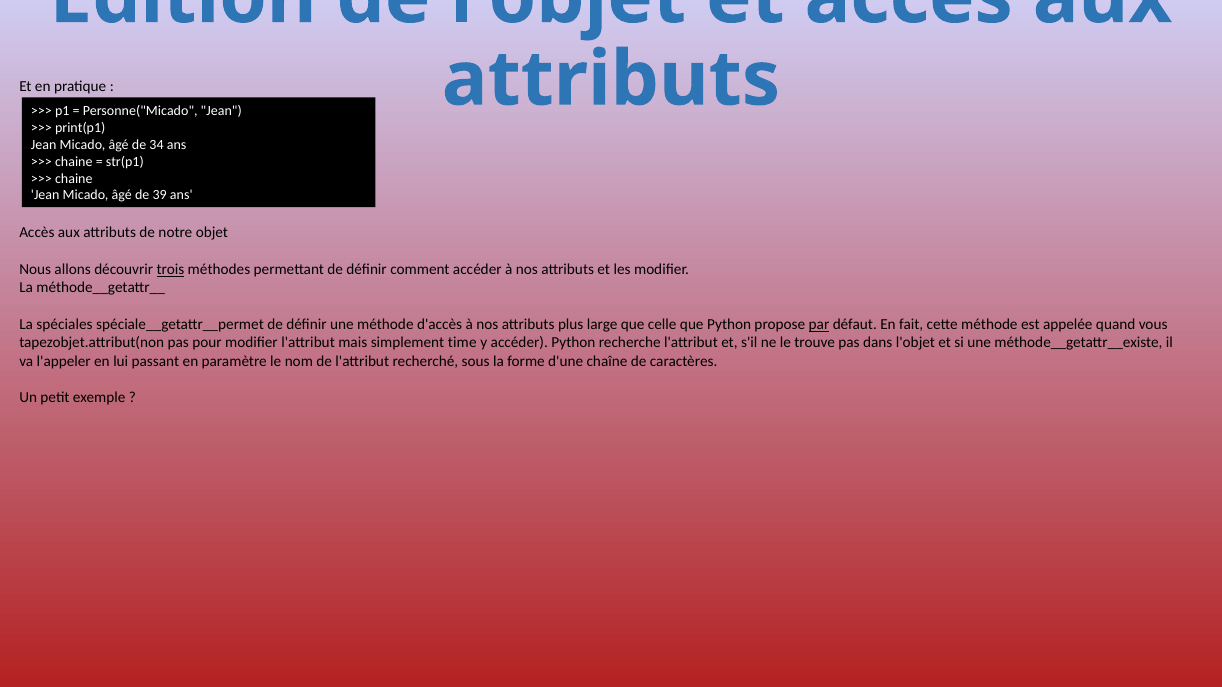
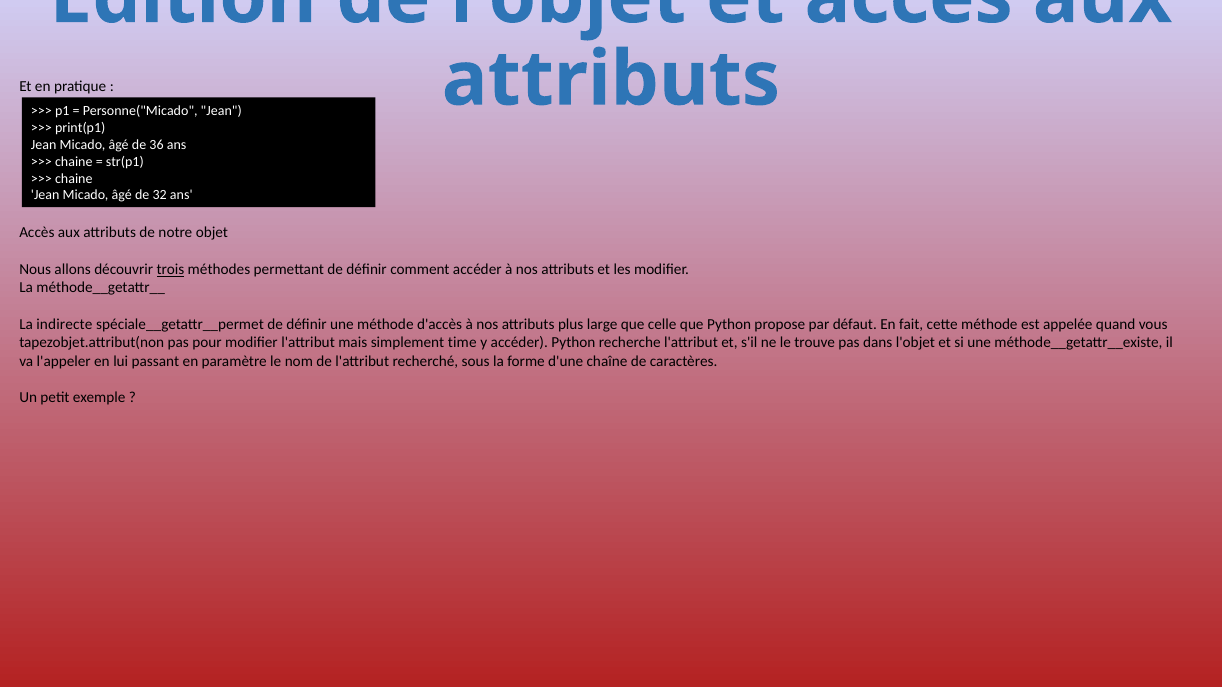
34: 34 -> 36 (157, 145)
39: 39 -> 32 (160, 195)
spéciales: spéciales -> indirecte (64, 325)
par underline: present -> none (819, 325)
